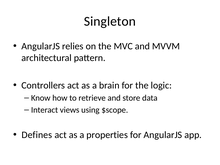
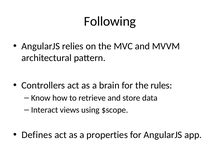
Singleton: Singleton -> Following (110, 21)
logic: logic -> rules (161, 85)
